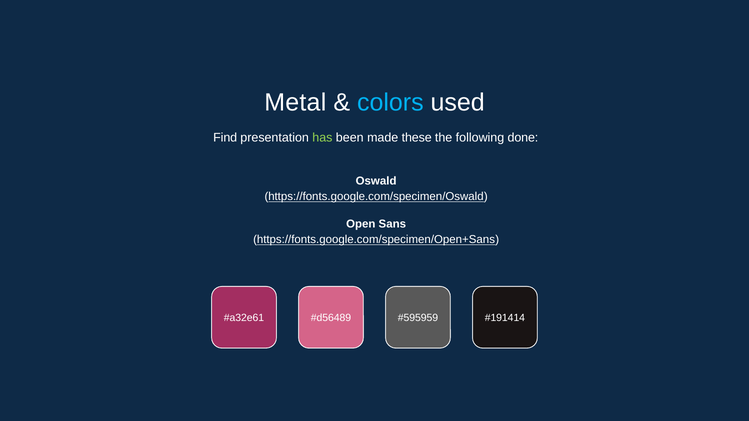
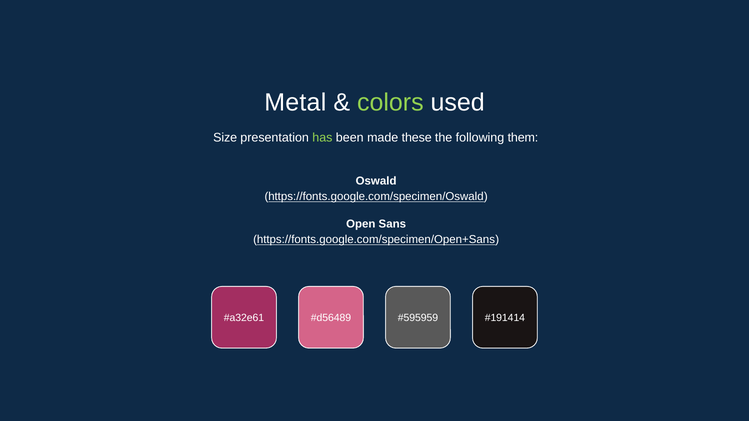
colors colour: light blue -> light green (390, 102)
Find: Find -> Size (225, 138)
done: done -> them (523, 138)
